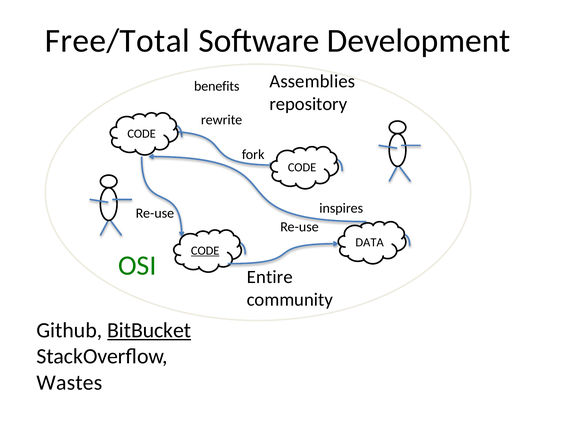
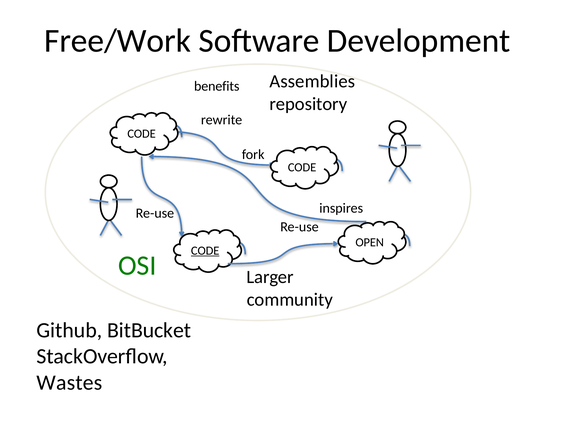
Free/Total: Free/Total -> Free/Work (118, 41)
DATA: DATA -> OPEN (370, 242)
Entire: Entire -> Larger (270, 277)
BitBucket underline: present -> none (149, 330)
